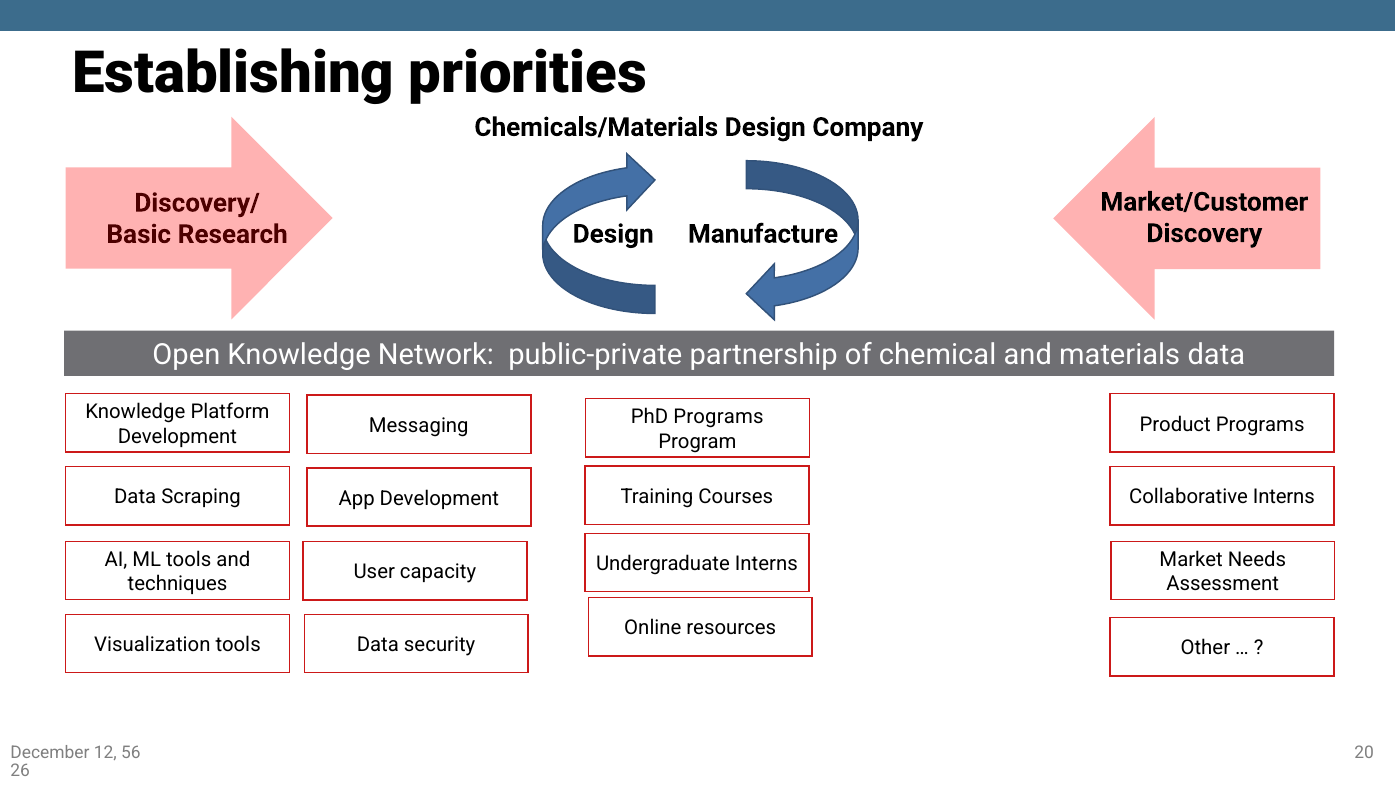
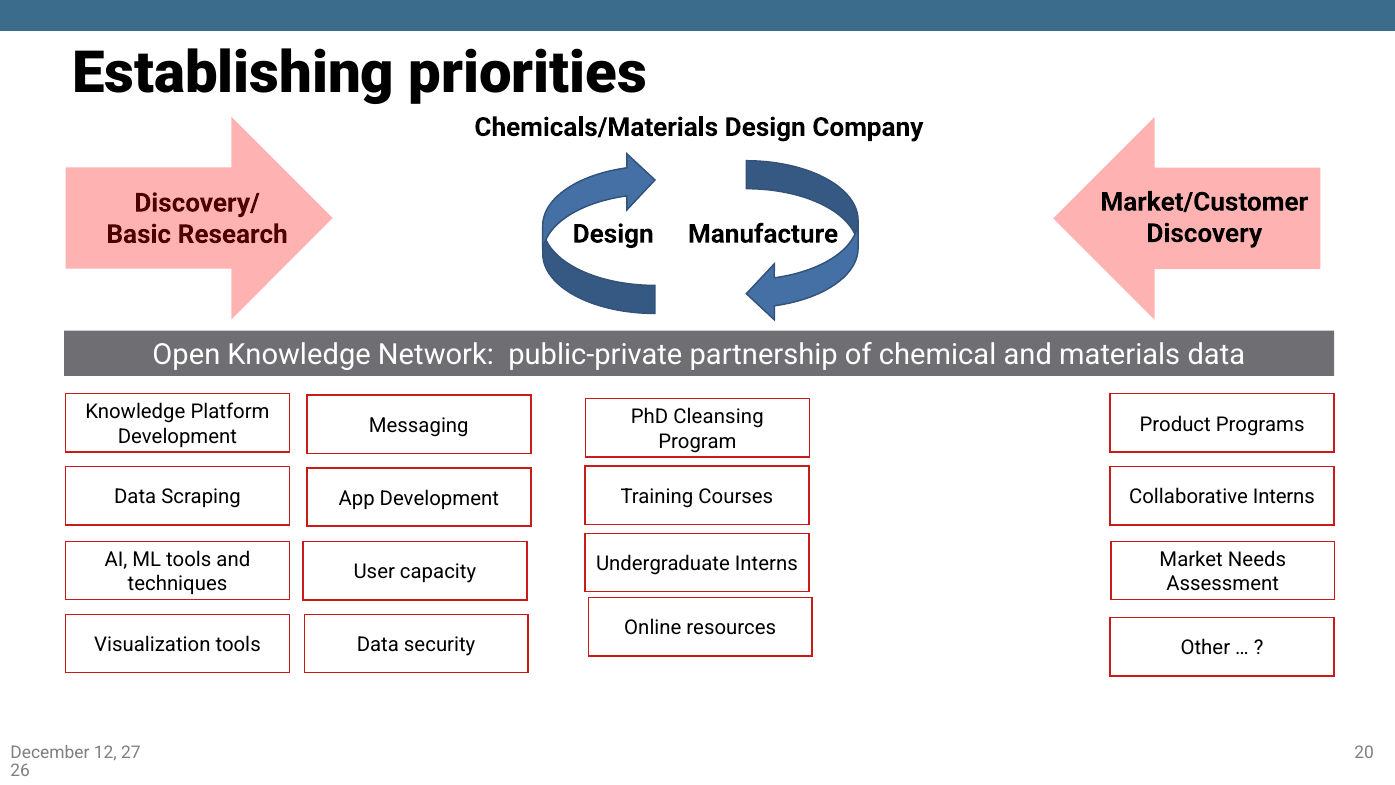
PhD Programs: Programs -> Cleansing (718, 417)
56: 56 -> 27 (131, 753)
